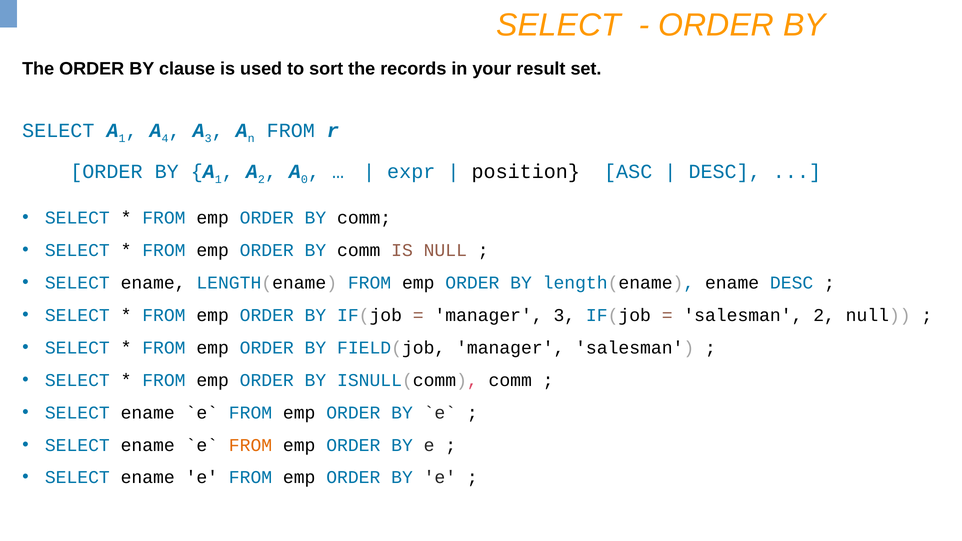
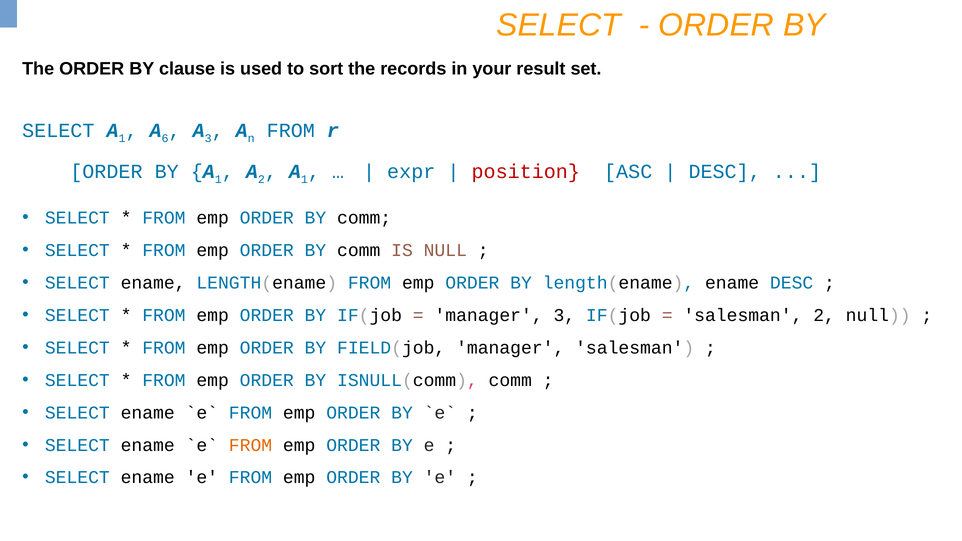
4: 4 -> 6 (165, 139)
0: 0 -> 1 (304, 180)
position colour: black -> red (526, 172)
